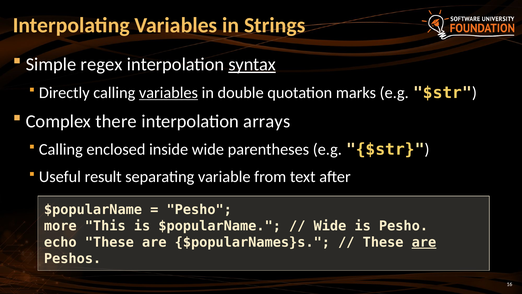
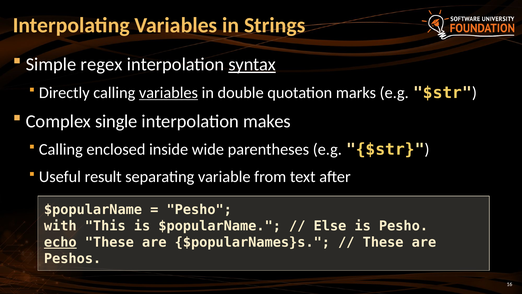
there: there -> single (116, 121)
arrays: arrays -> makes (267, 121)
more: more -> with (60, 226)
Wide: Wide -> Else (330, 226)
echo underline: none -> present (60, 242)
are underline: present -> none (424, 242)
